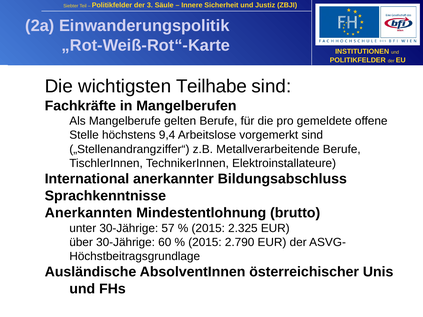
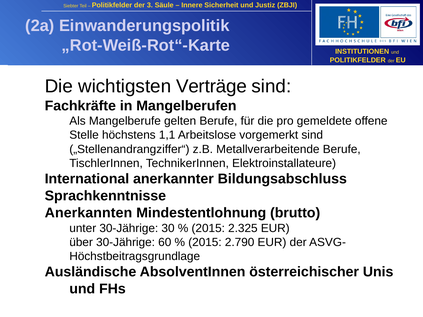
Teilhabe: Teilhabe -> Verträge (211, 86)
9,4: 9,4 -> 1,1 (167, 135)
57: 57 -> 30 (168, 228)
